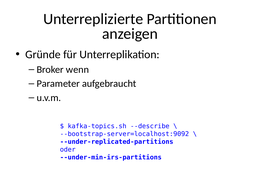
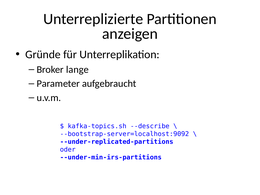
wenn: wenn -> lange (77, 69)
